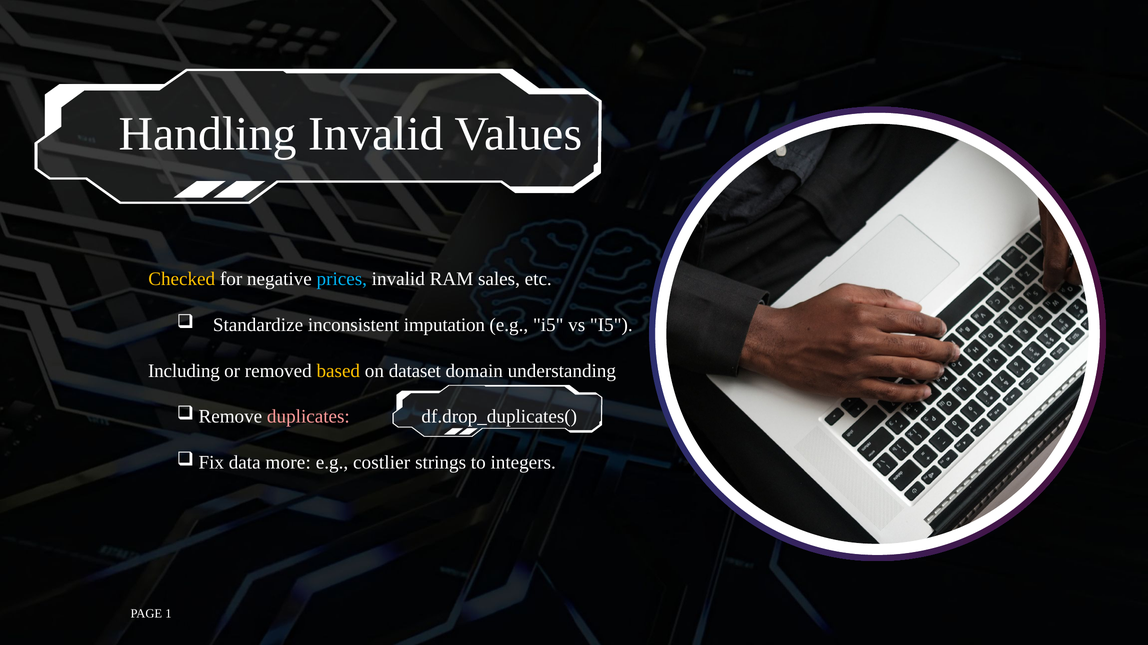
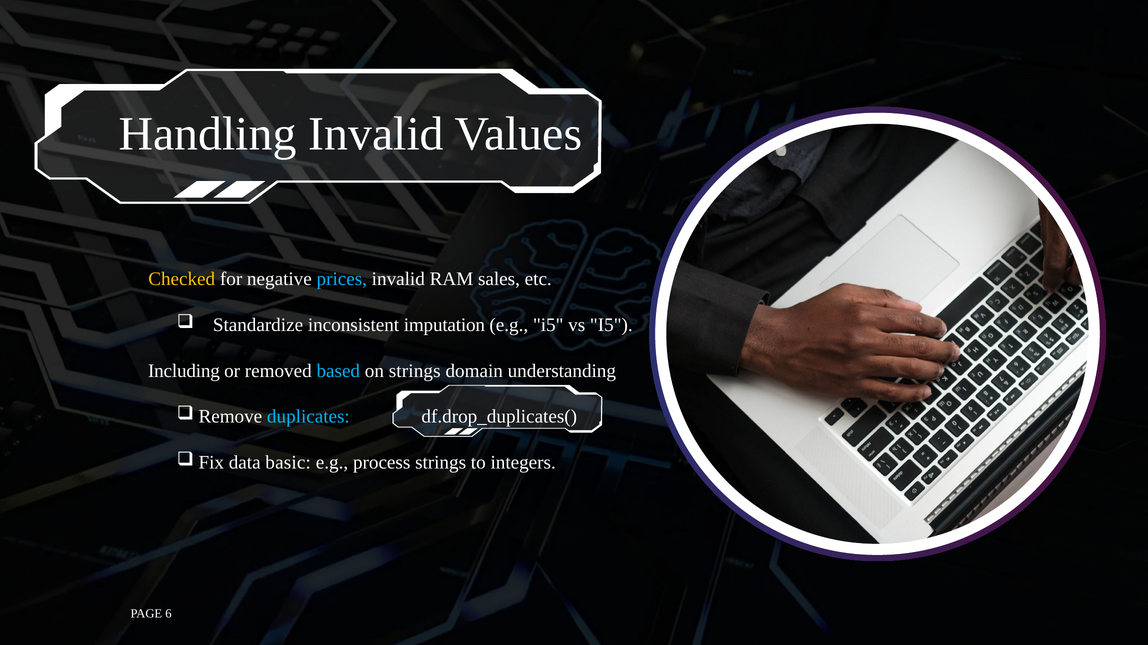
based colour: yellow -> light blue (338, 371)
on dataset: dataset -> strings (415, 371)
duplicates colour: pink -> light blue (308, 417)
more: more -> basic (288, 463)
costlier: costlier -> process (382, 463)
1: 1 -> 6 (169, 614)
